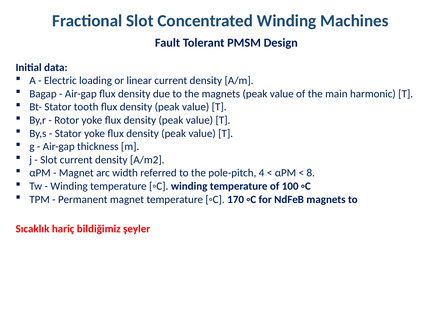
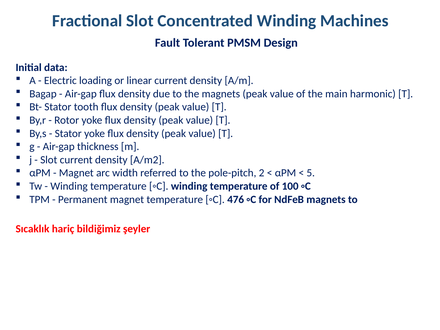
4: 4 -> 2 (262, 173)
8: 8 -> 5 (311, 173)
170: 170 -> 476 (236, 199)
